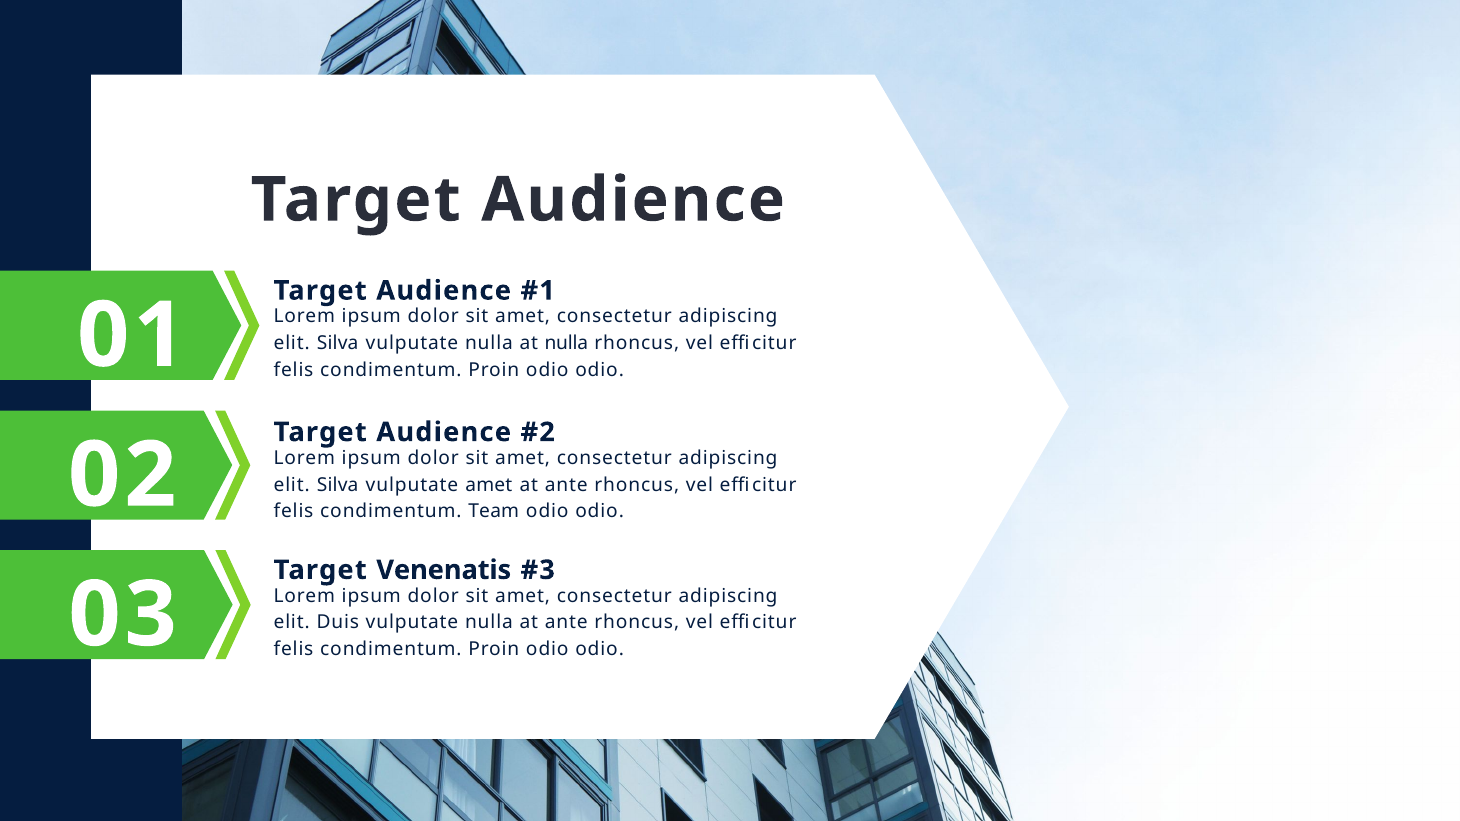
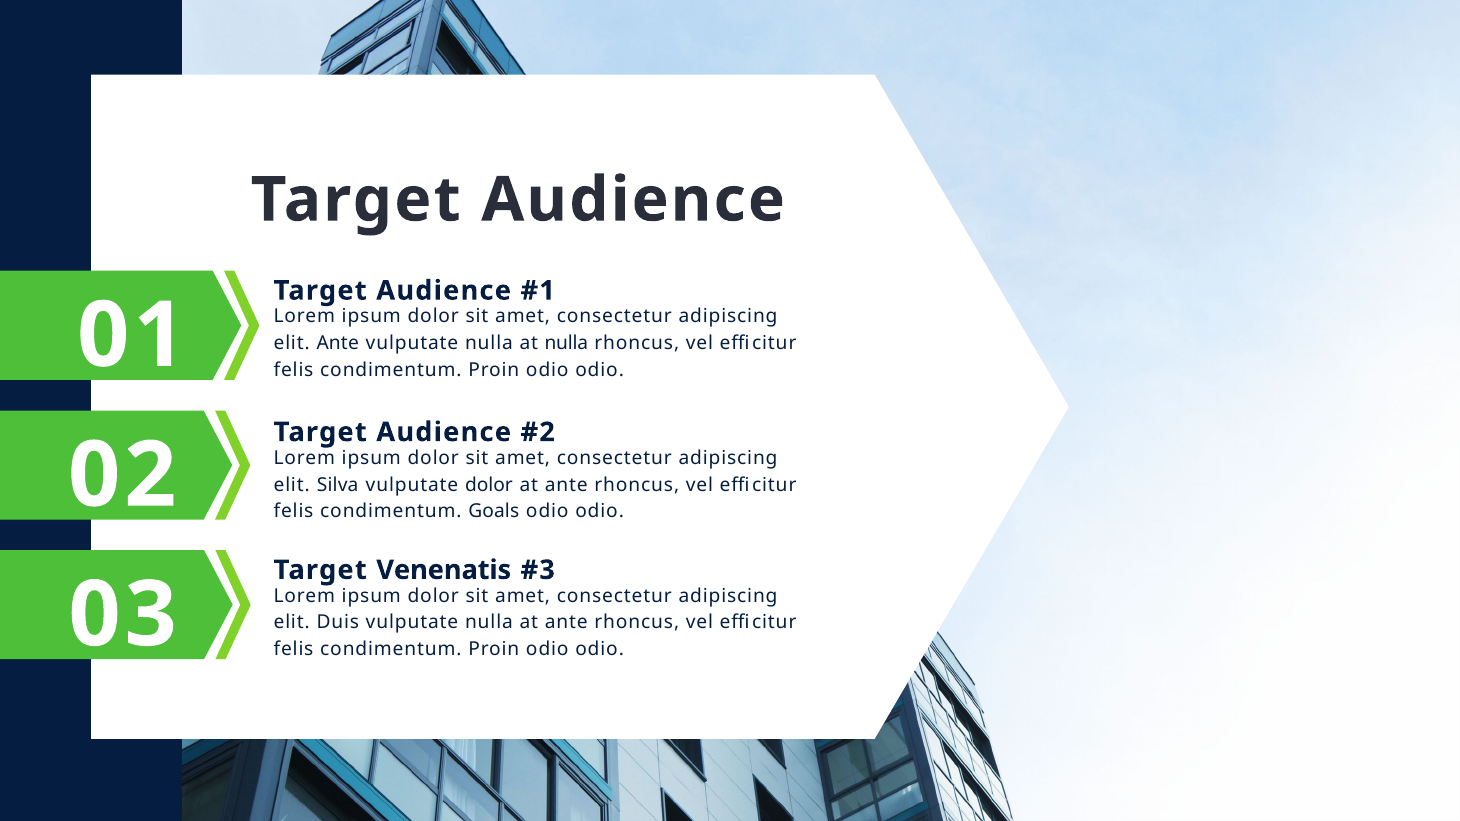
Silva: Silva -> Ante (338, 343)
vulputate amet: amet -> dolor (489, 485)
Team: Team -> Goals (494, 512)
